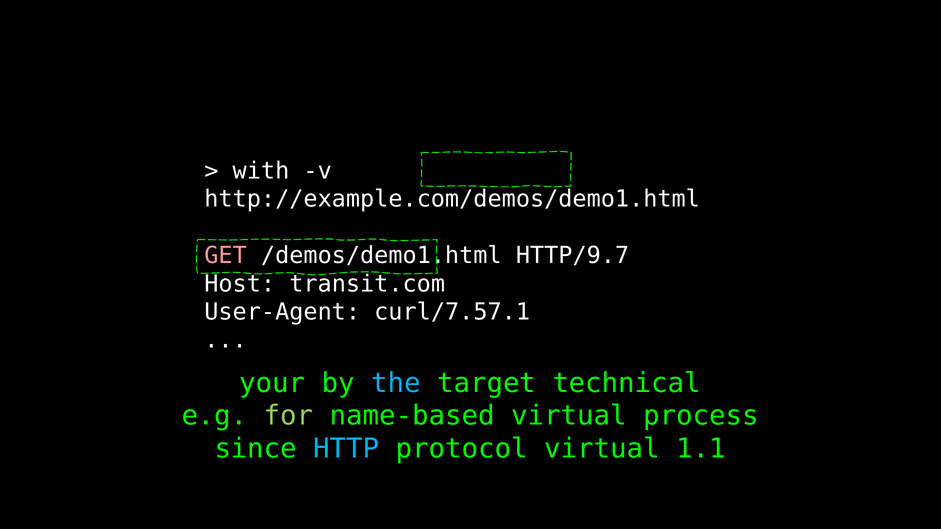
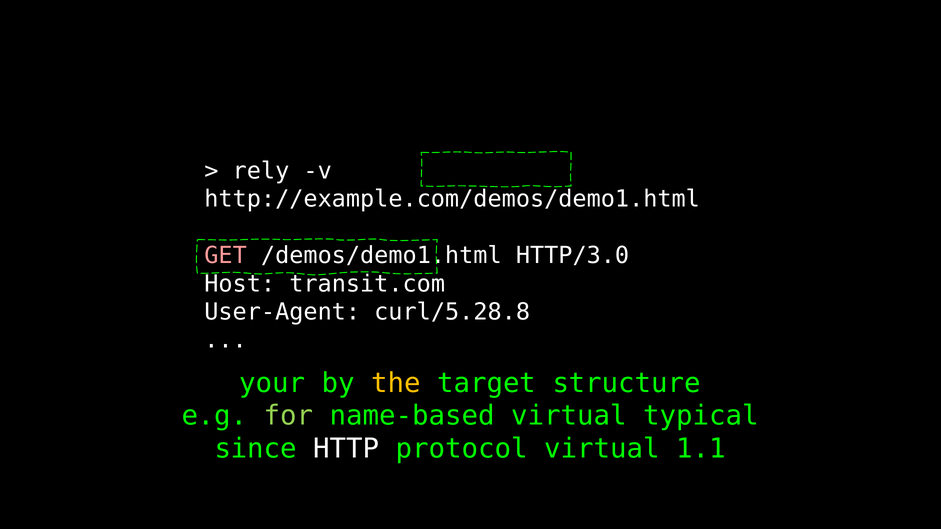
with: with -> rely (261, 171)
HTTP/9.7: HTTP/9.7 -> HTTP/3.0 (573, 256)
curl/7.57.1: curl/7.57.1 -> curl/5.28.8 (452, 312)
the colour: light blue -> yellow (396, 383)
technical: technical -> structure (627, 383)
process: process -> typical (701, 416)
HTTP colour: light blue -> white (346, 449)
